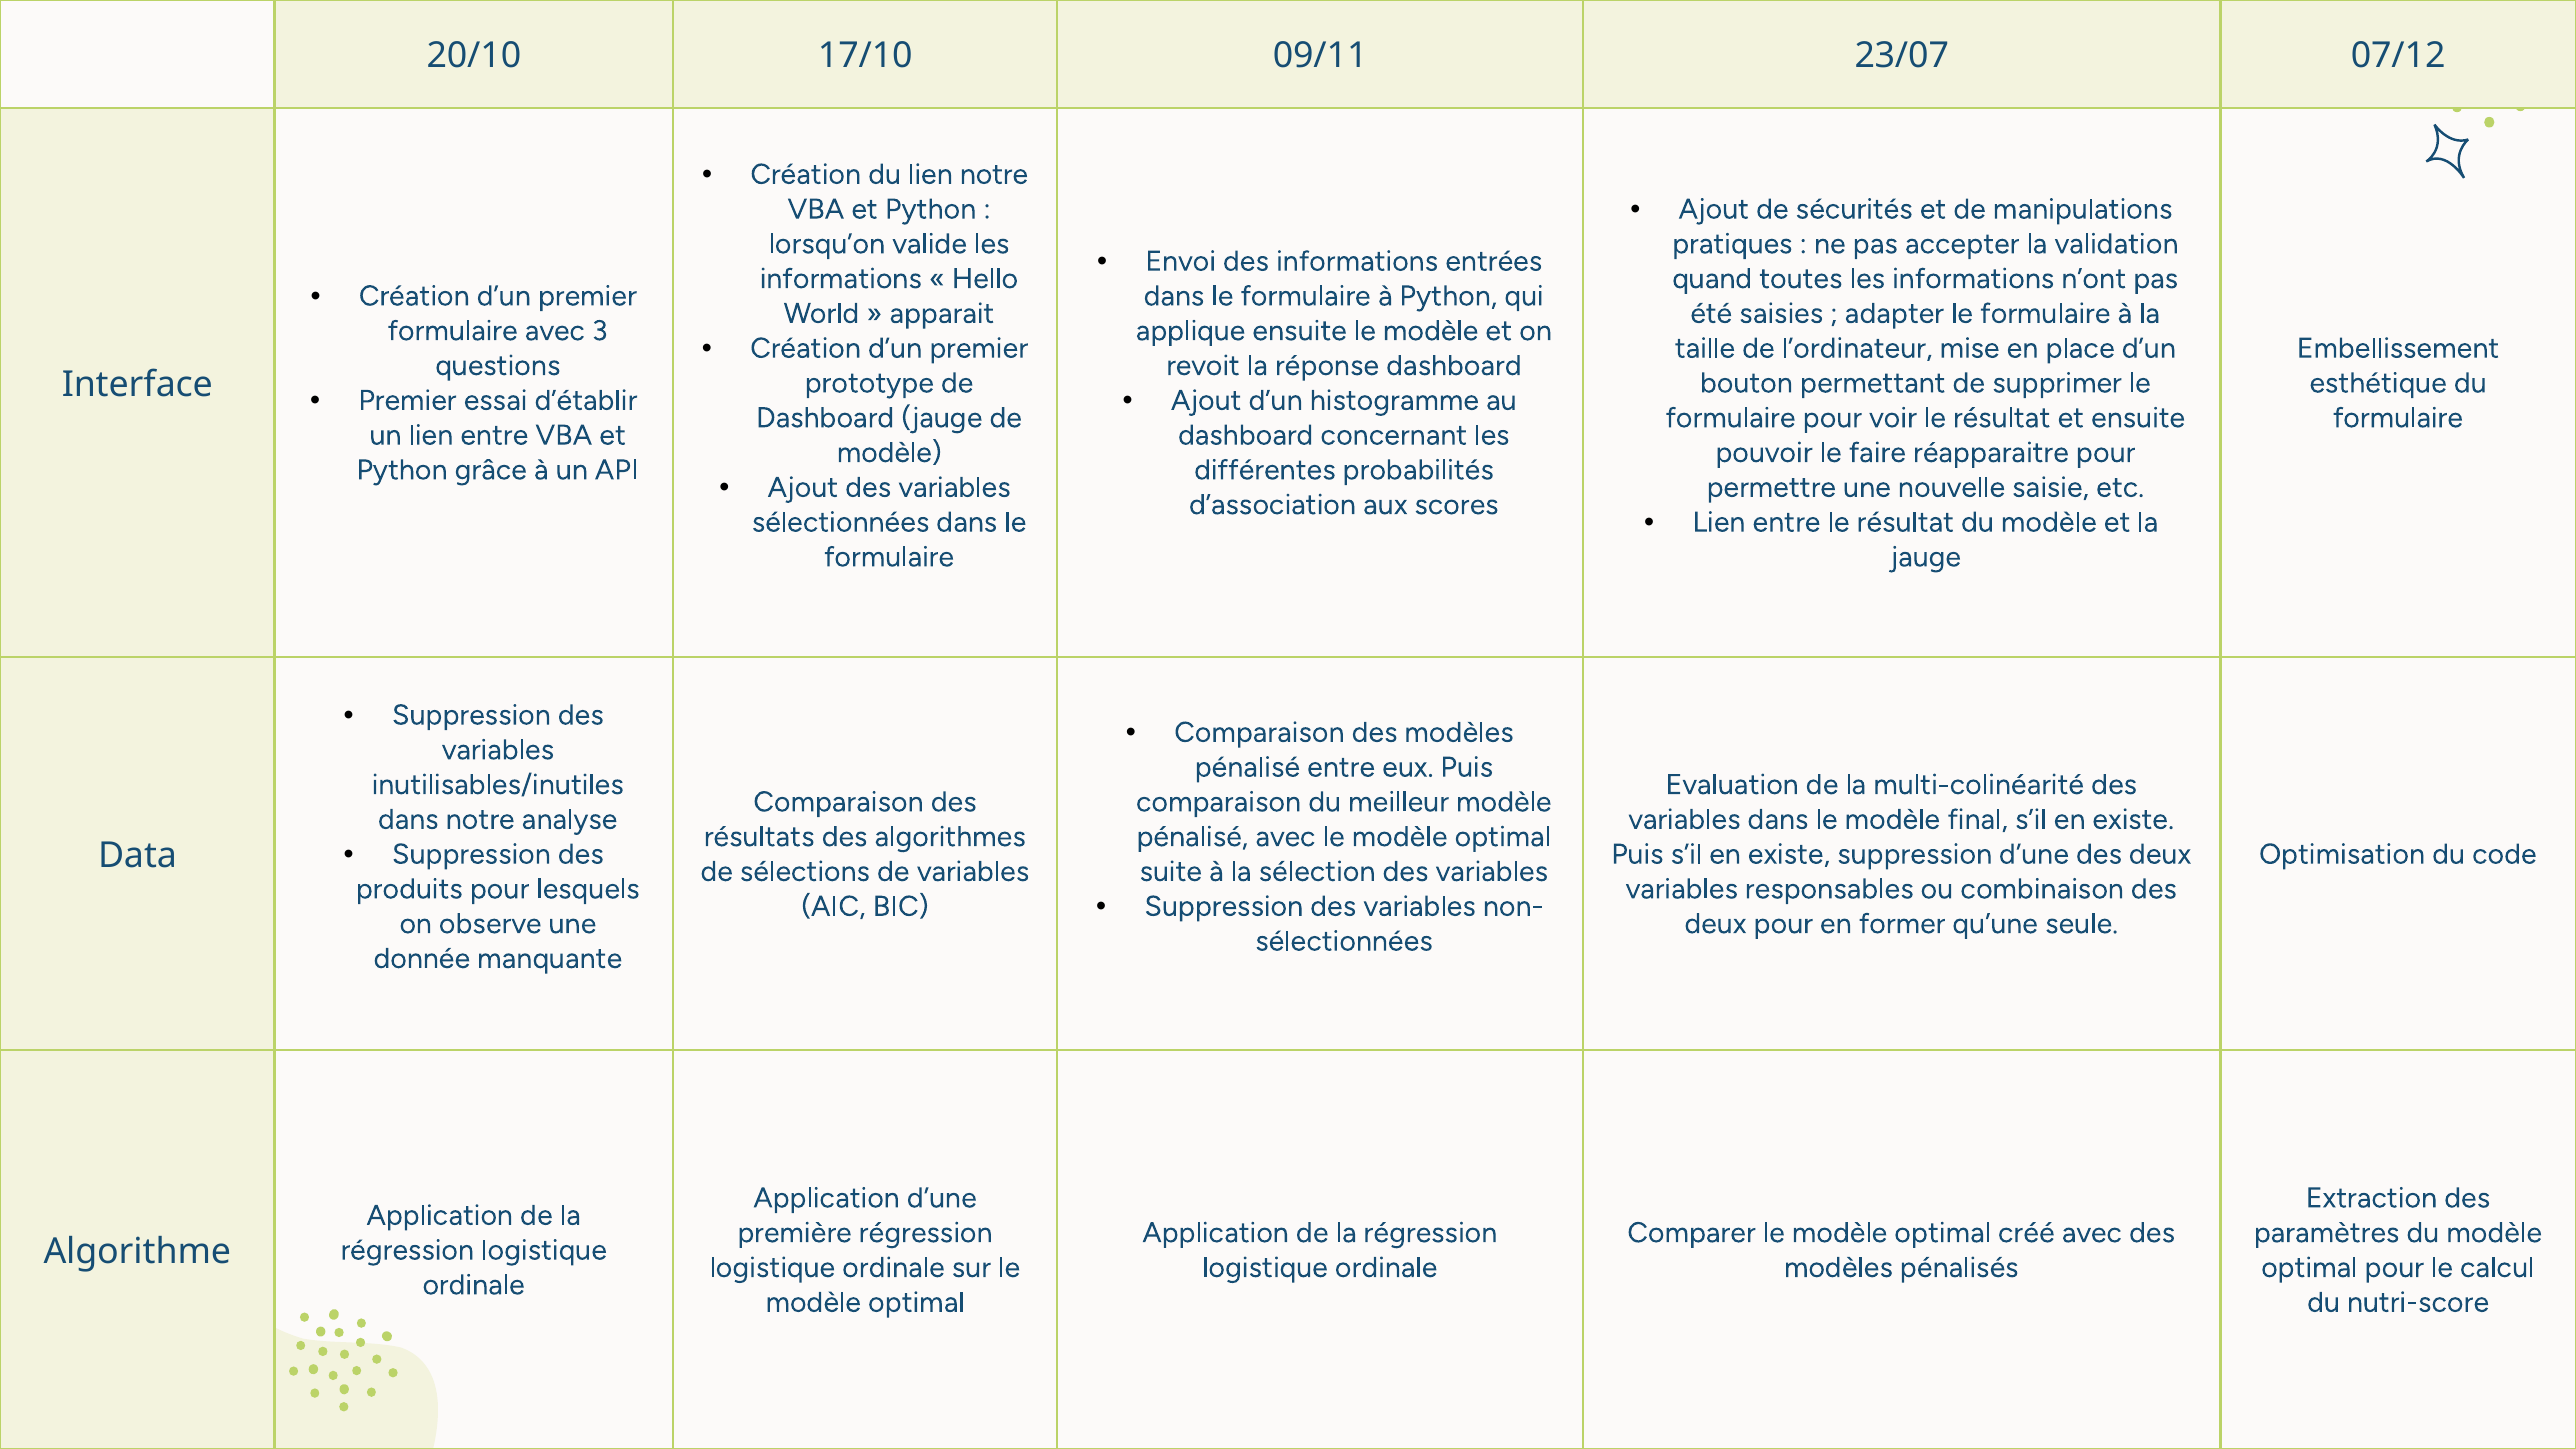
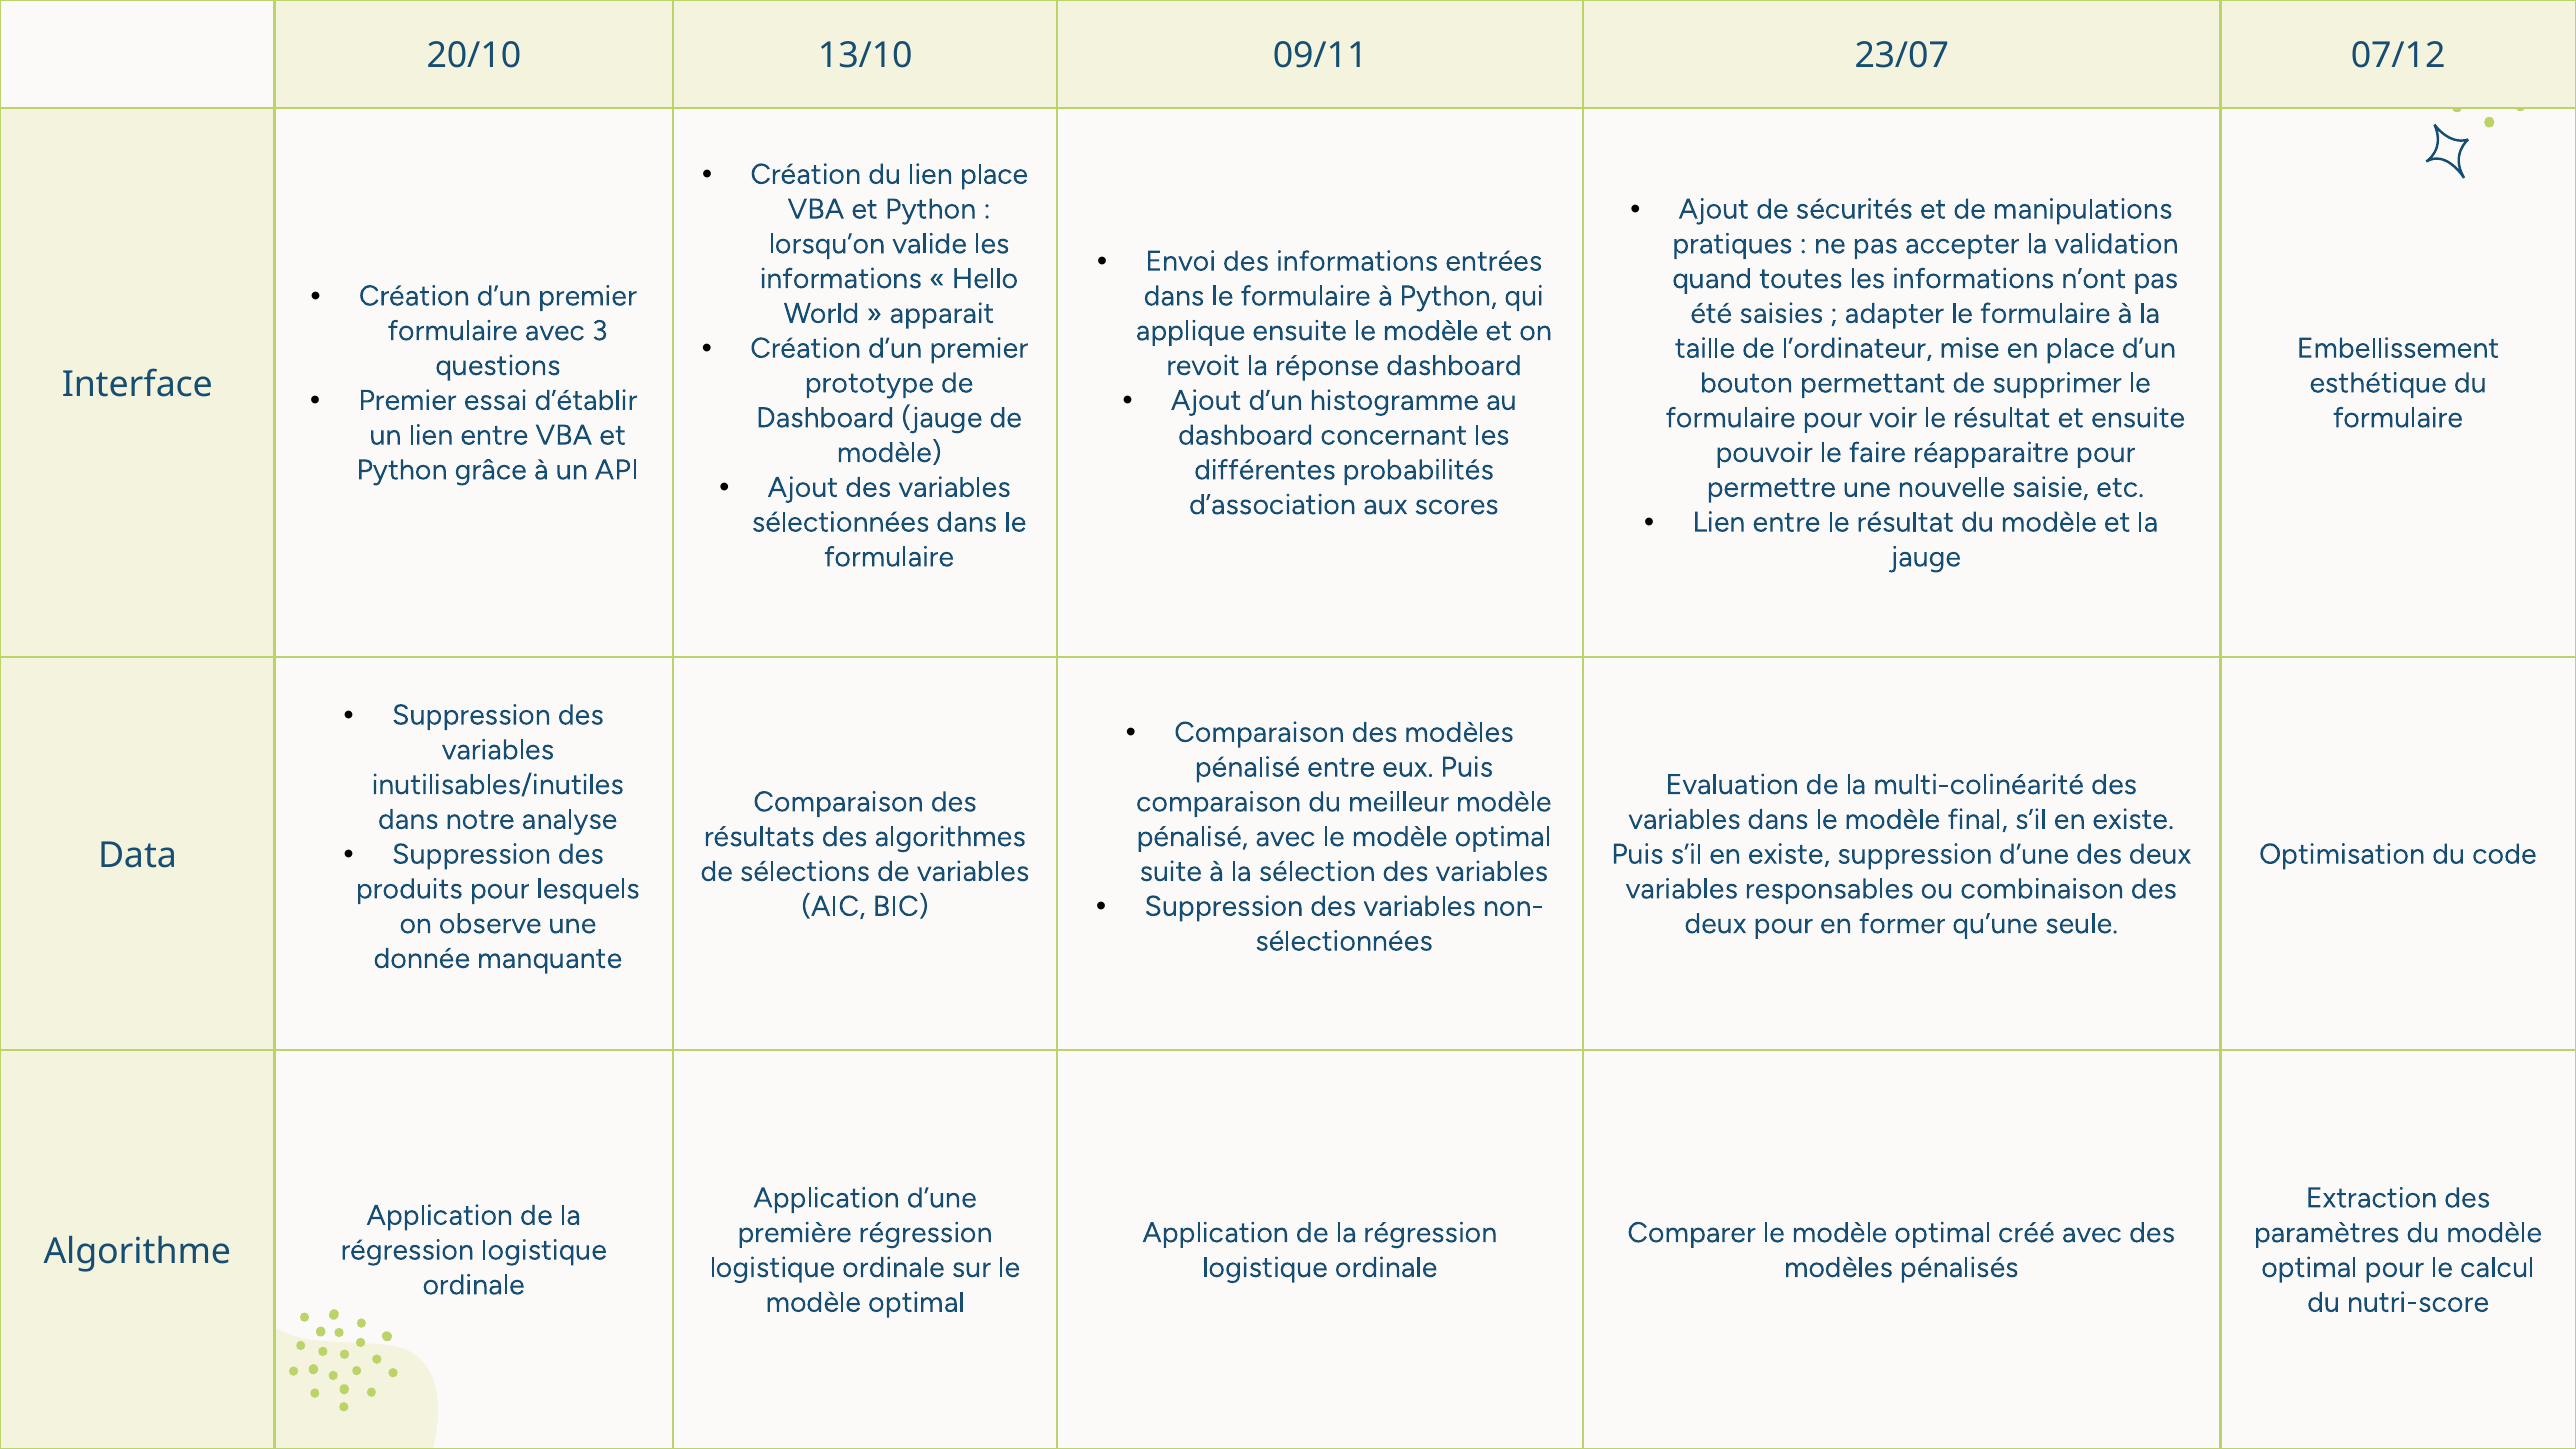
17/10: 17/10 -> 13/10 (865, 56)
lien notre: notre -> place (994, 174)
